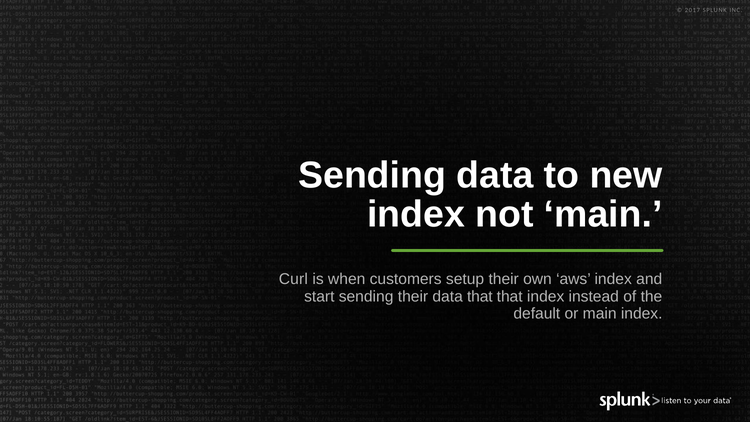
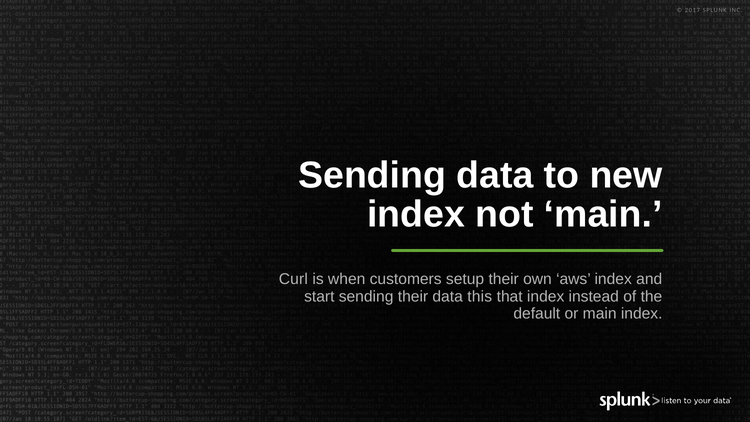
data that: that -> this (480, 296)
